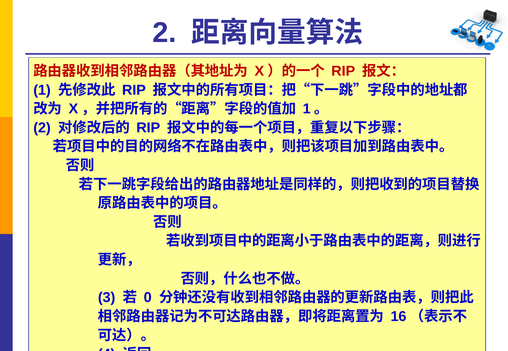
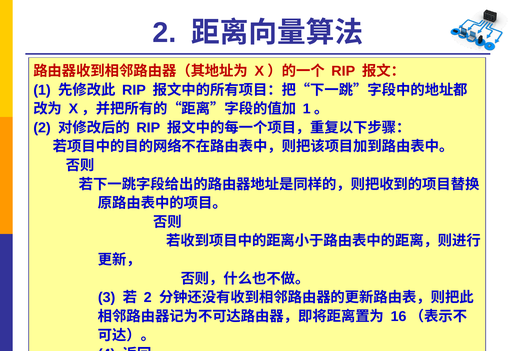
0: 0 -> 2 (148, 298)
